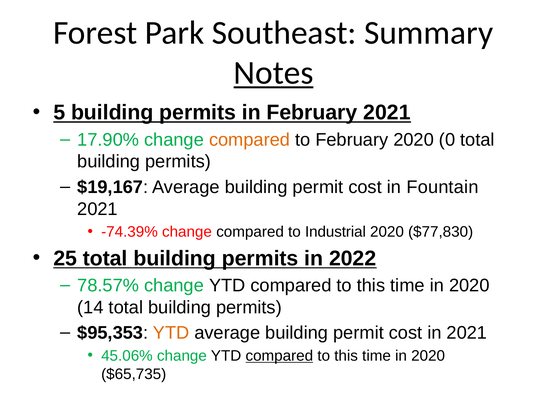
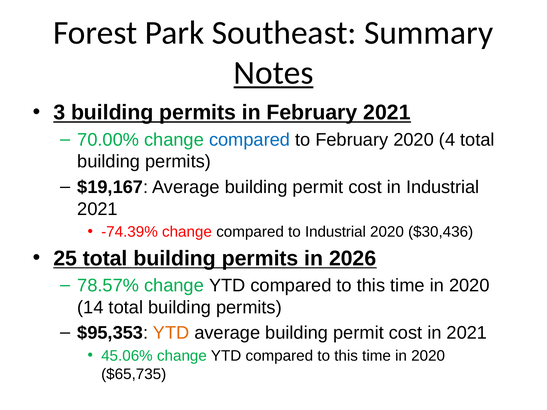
5: 5 -> 3 (59, 113)
17.90%: 17.90% -> 70.00% (108, 140)
compared colour: orange -> blue (250, 140)
0: 0 -> 4 (447, 140)
in Fountain: Fountain -> Industrial (443, 187)
$77,830: $77,830 -> $30,436 (441, 232)
2022: 2022 -> 2026 (353, 259)
compared underline: present -> none (279, 356)
